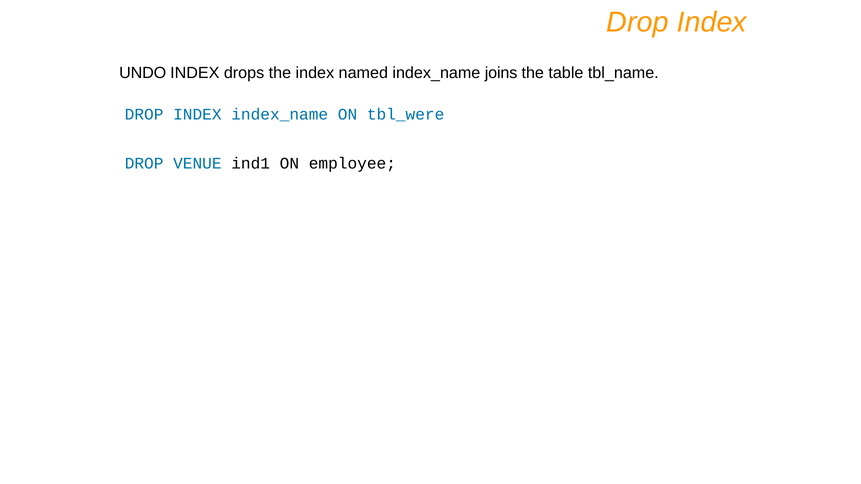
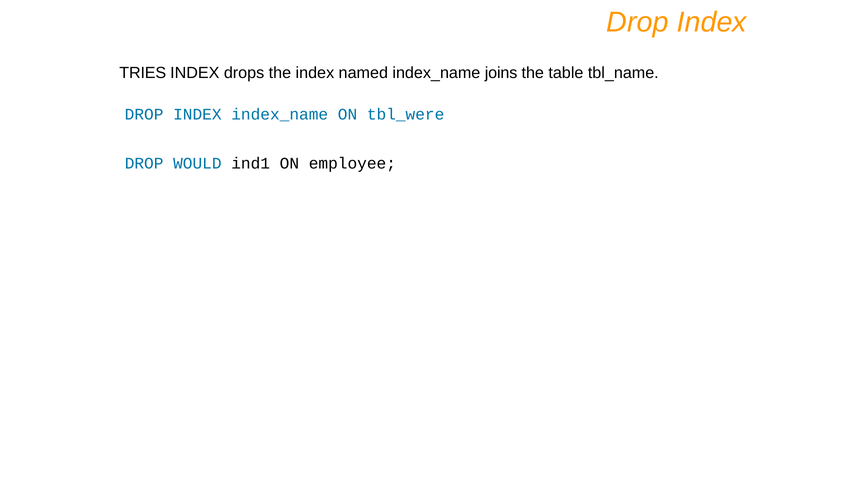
UNDO: UNDO -> TRIES (143, 73)
VENUE: VENUE -> WOULD (197, 164)
